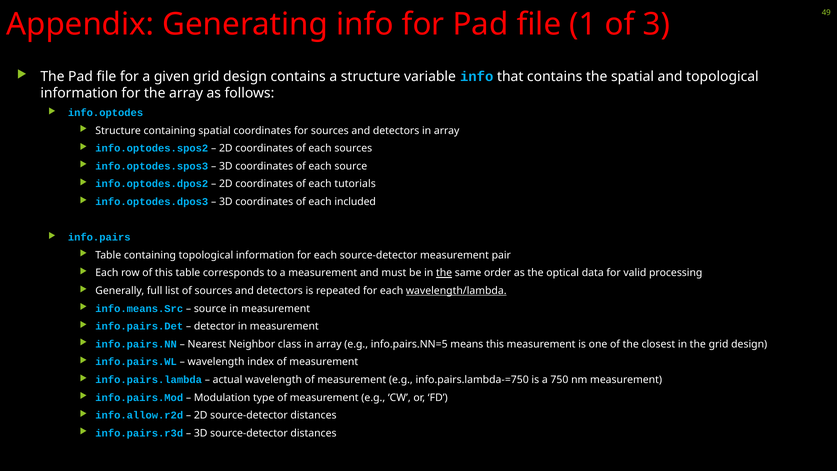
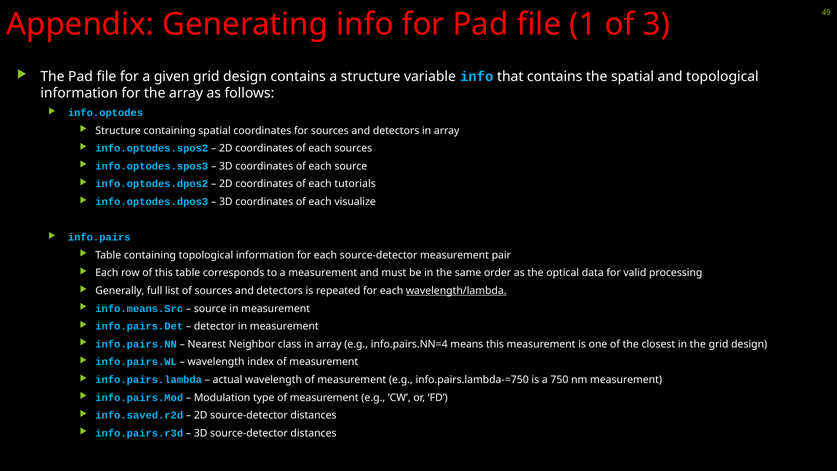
included: included -> visualize (355, 202)
the underline: present -> none (444, 273)
info.pairs.NN=5: info.pairs.NN=5 -> info.pairs.NN=4 (409, 344)
info.allow.r2d: info.allow.r2d -> info.saved.r2d (139, 415)
